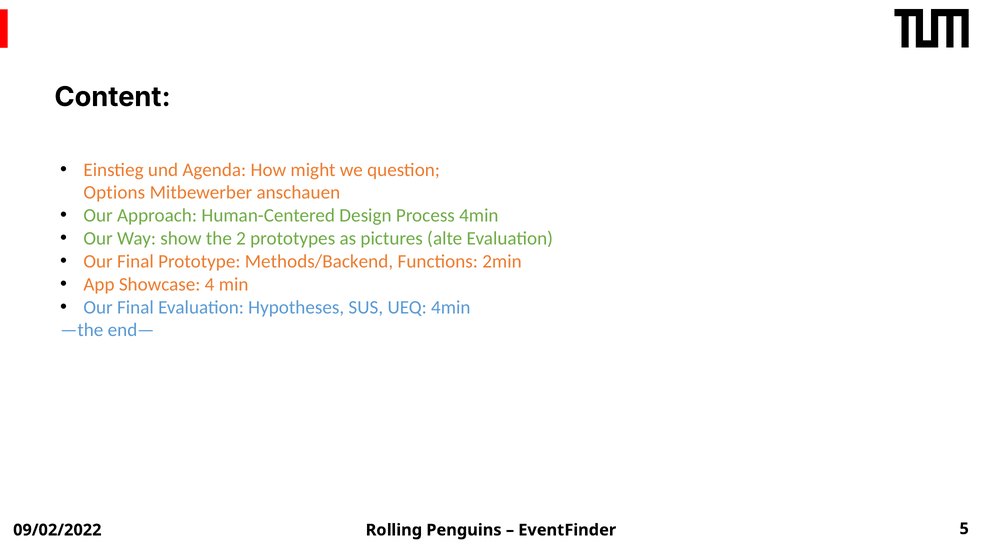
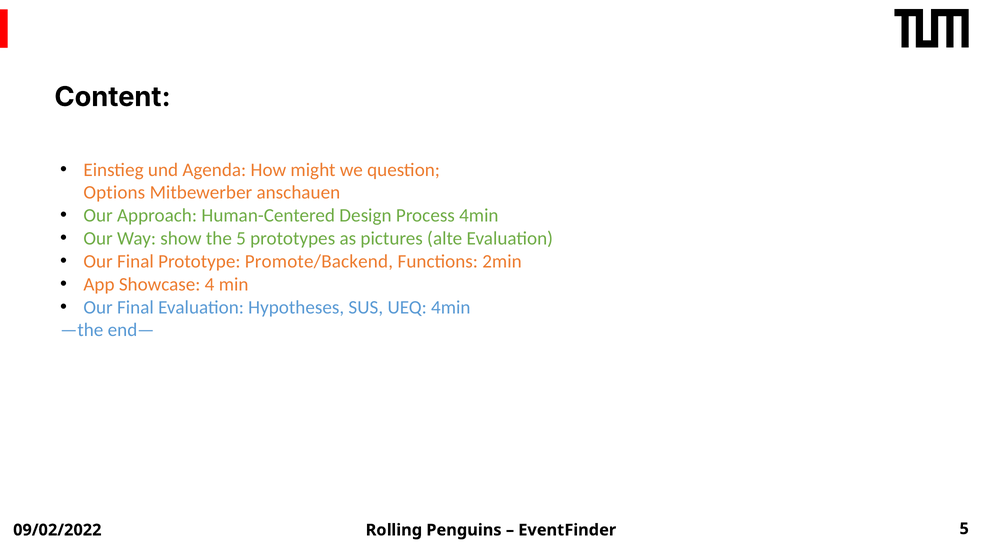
the 2: 2 -> 5 (241, 239)
Methods/Backend: Methods/Backend -> Promote/Backend (319, 262)
